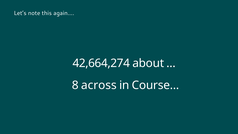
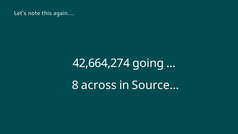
about: about -> going (148, 63)
Course…: Course… -> Source… (155, 85)
